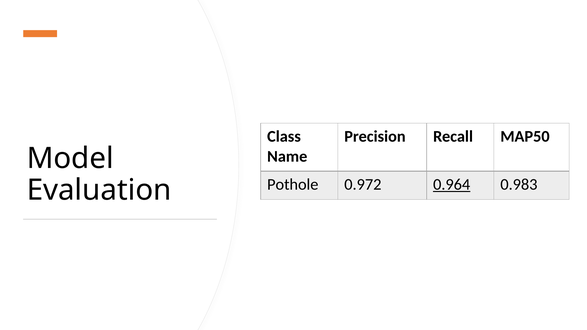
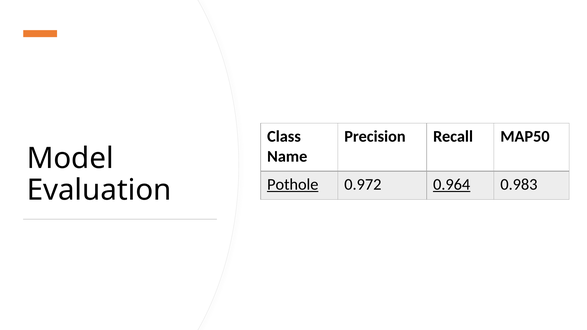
Pothole underline: none -> present (293, 185)
